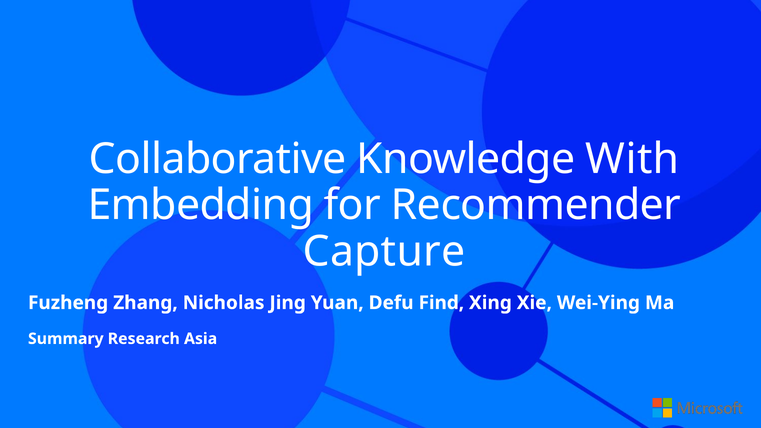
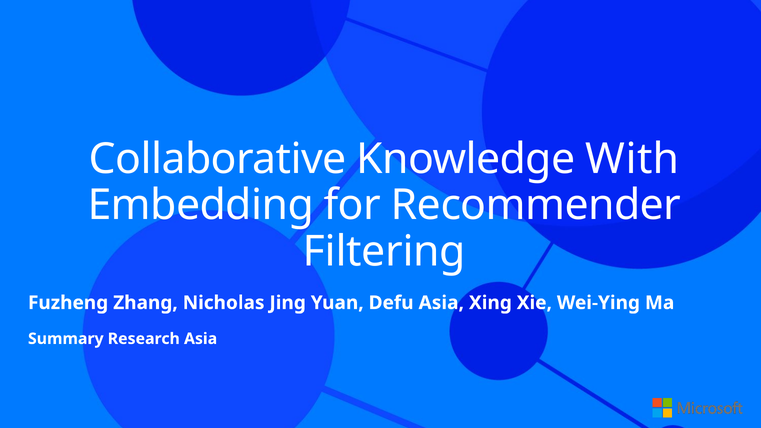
Capture: Capture -> Filtering (384, 252)
Defu Find: Find -> Asia (441, 303)
